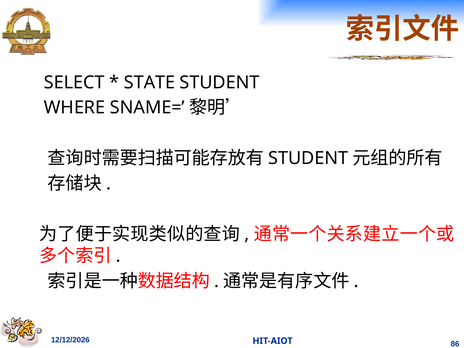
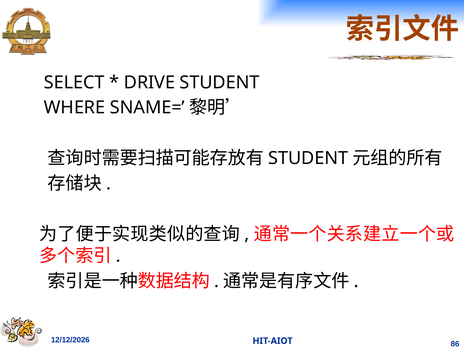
STATE: STATE -> DRIVE (149, 82)
